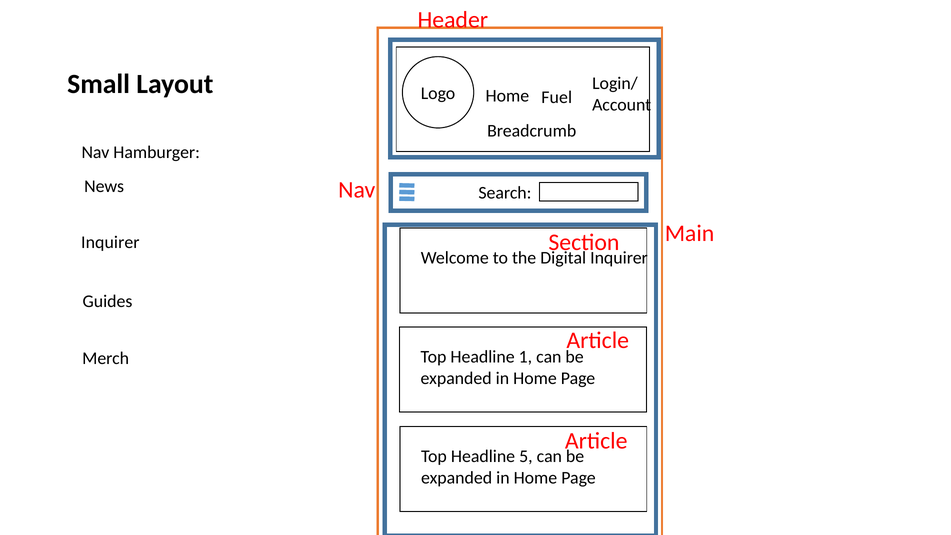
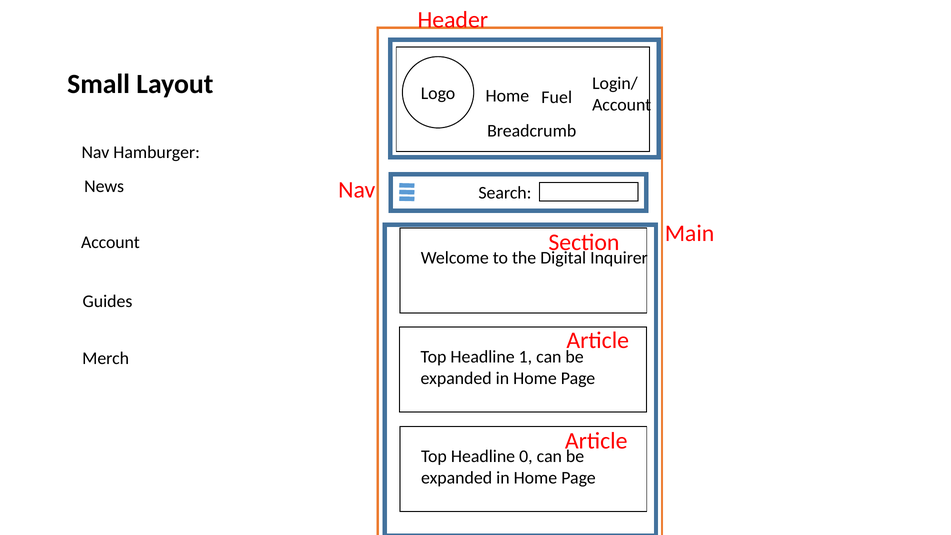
Inquirer: Inquirer -> Account (110, 242)
5: 5 -> 0 (526, 456)
